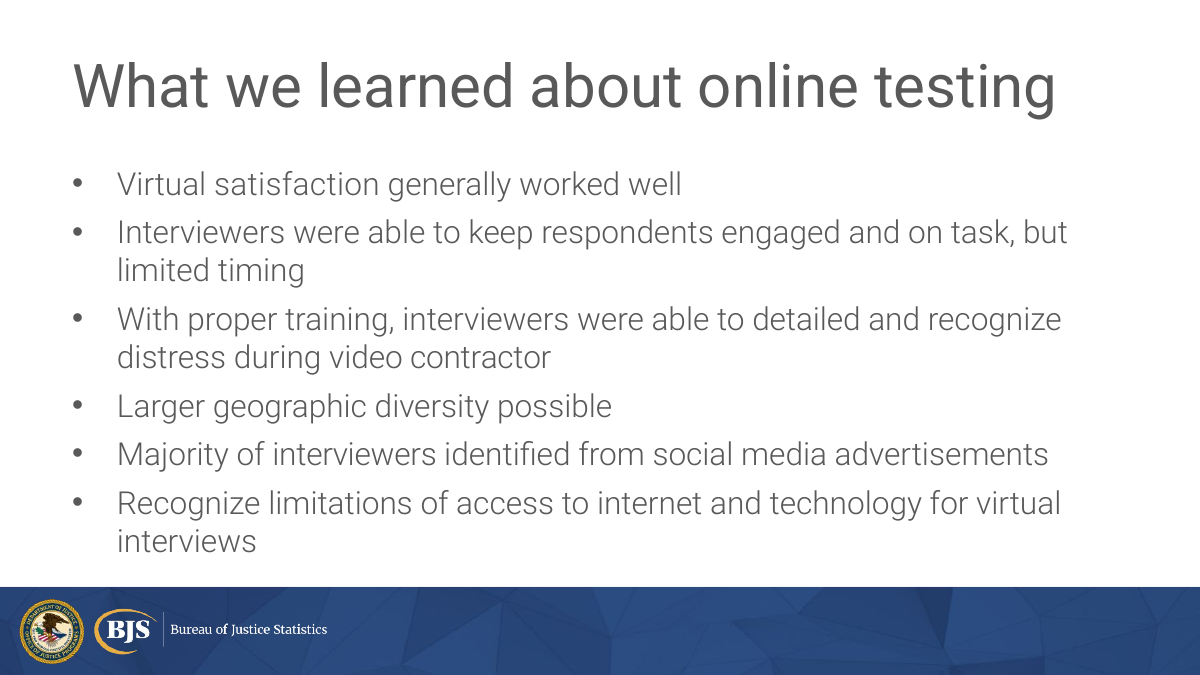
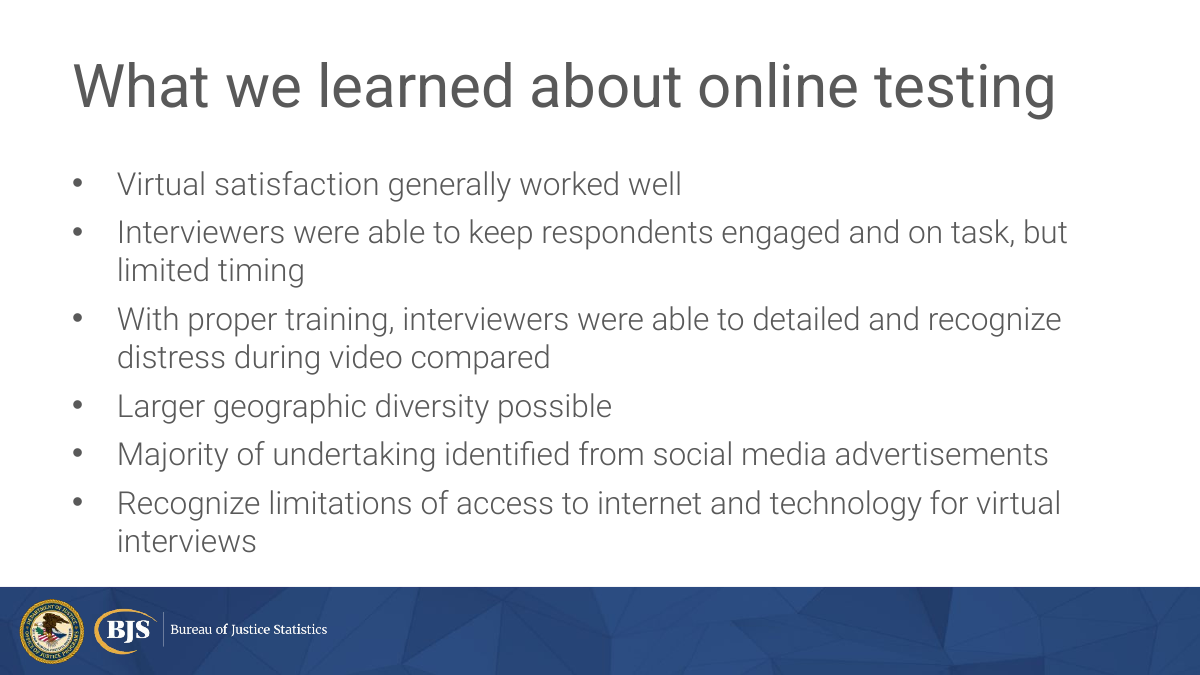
contractor: contractor -> compared (481, 358)
of interviewers: interviewers -> undertaking (354, 455)
